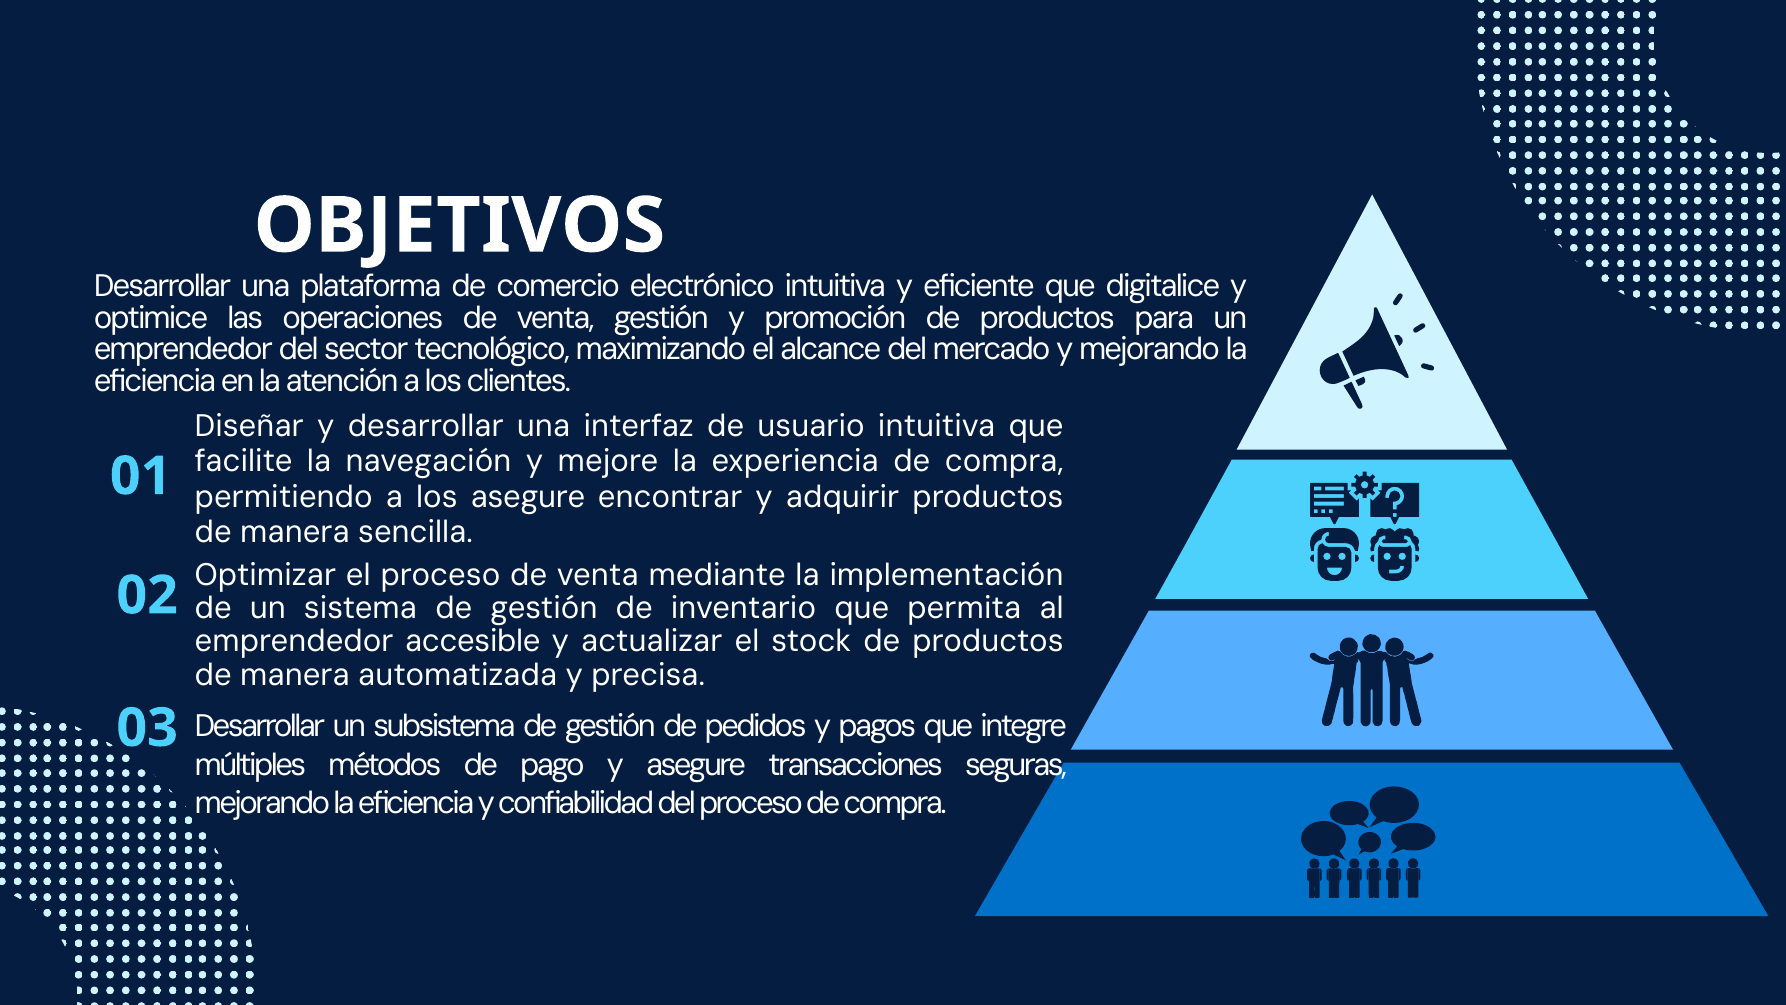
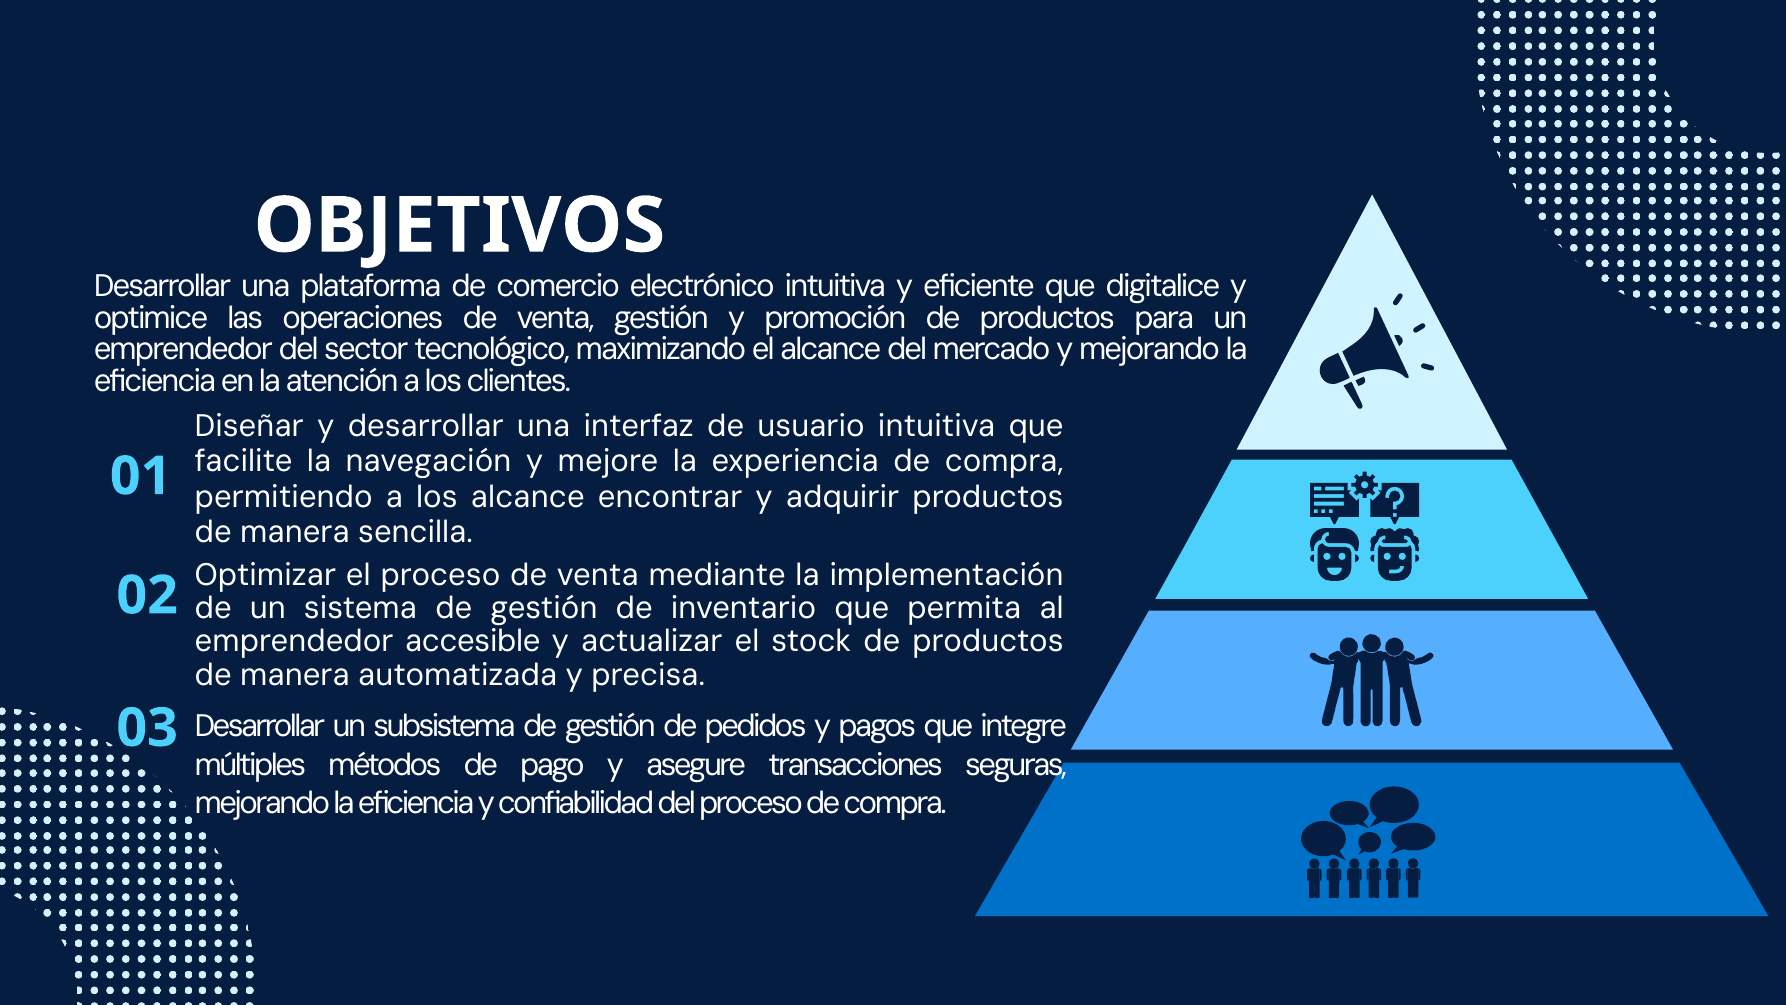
los asegure: asegure -> alcance (528, 497)
